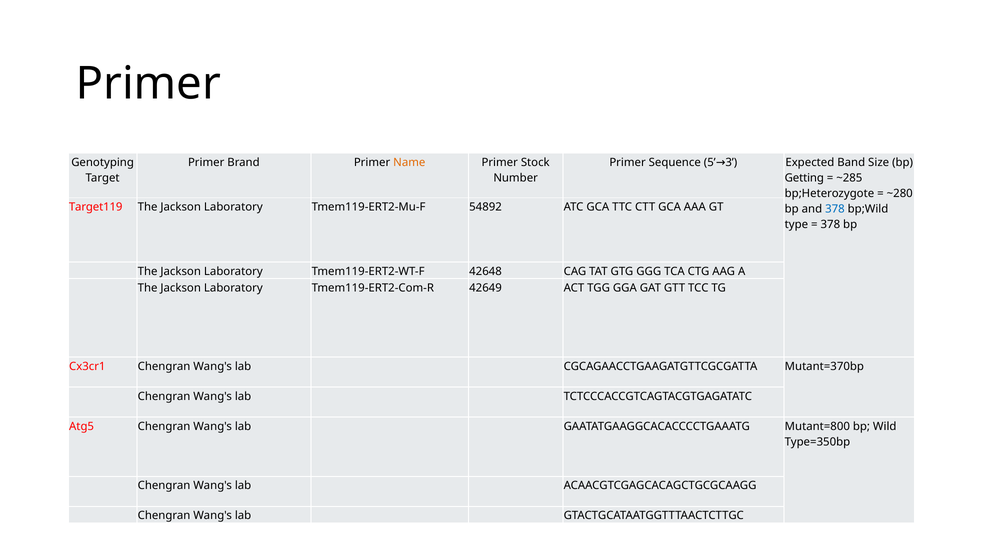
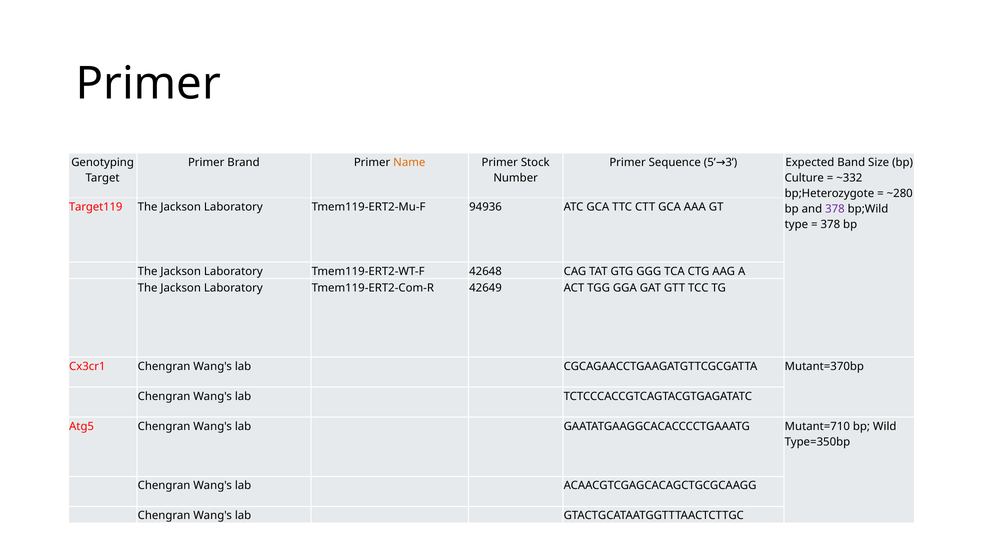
Getting: Getting -> Culture (804, 178)
~285: ~285 -> ~332 (849, 178)
54892: 54892 -> 94936 (486, 207)
378 colour: blue -> purple (835, 209)
Mutant=800: Mutant=800 -> Mutant=710 (817, 426)
